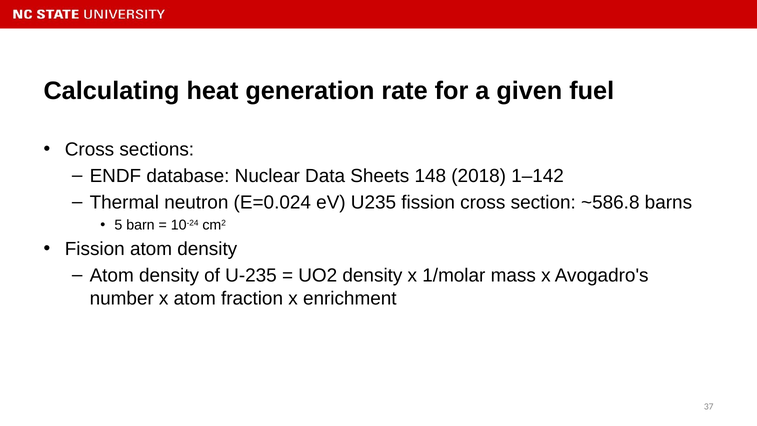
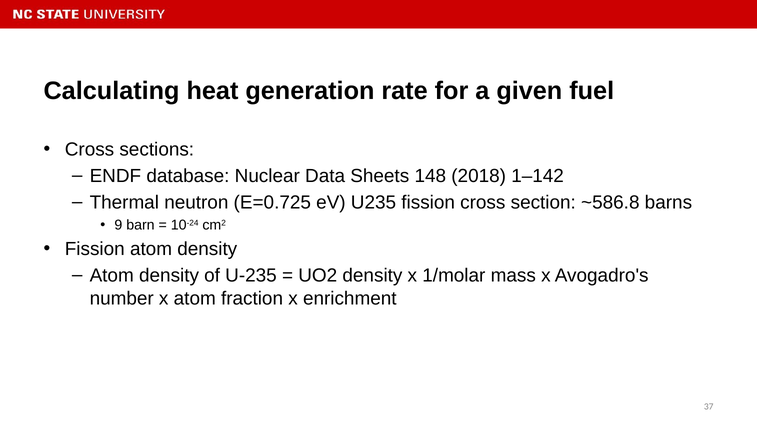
E=0.024: E=0.024 -> E=0.725 (272, 203)
5: 5 -> 9 (118, 225)
